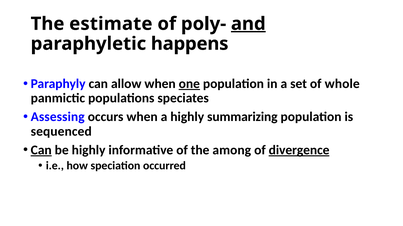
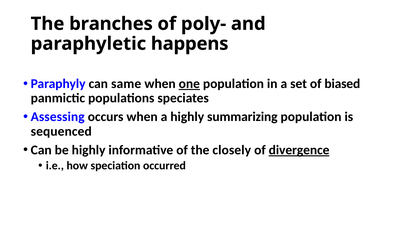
estimate: estimate -> branches (111, 24)
and underline: present -> none (248, 24)
allow: allow -> same (126, 84)
whole: whole -> biased (342, 84)
Can underline: present -> none (41, 150)
among: among -> closely (232, 150)
